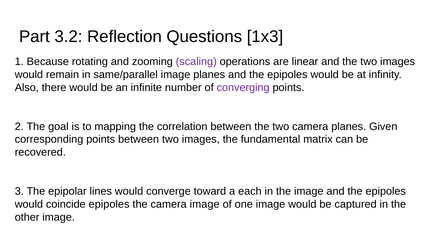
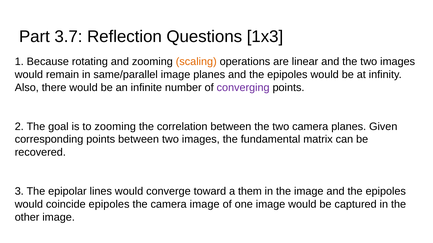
3.2: 3.2 -> 3.7 (68, 37)
scaling colour: purple -> orange (196, 62)
to mapping: mapping -> zooming (115, 127)
each: each -> them (250, 192)
